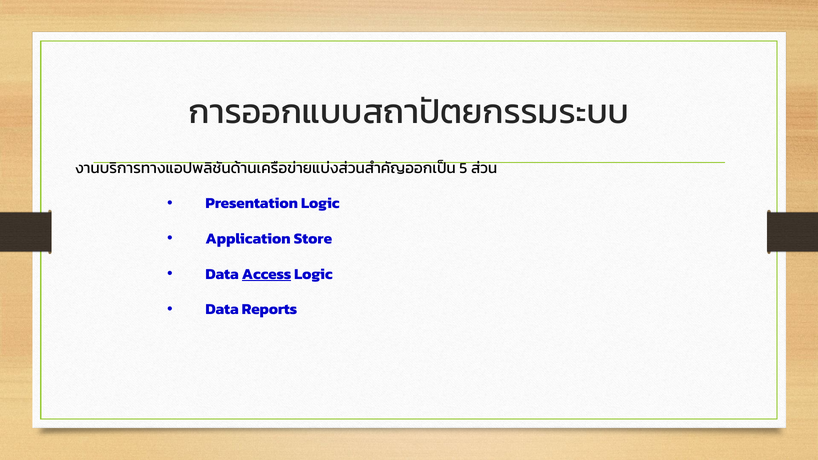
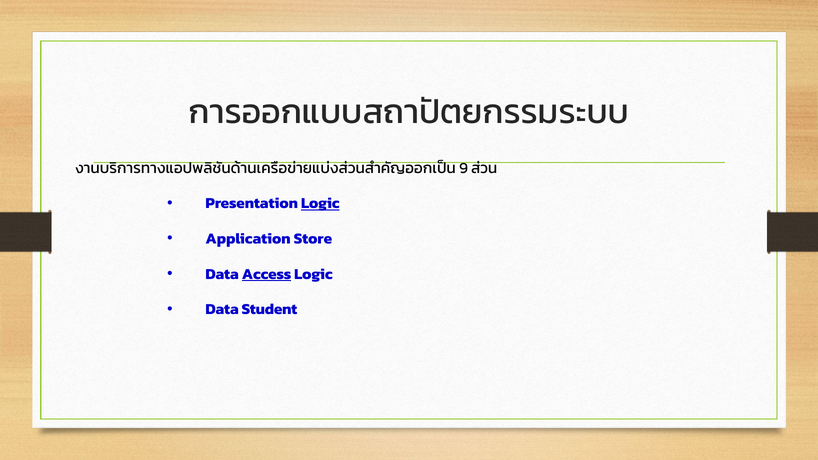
5: 5 -> 9 (464, 168)
Logic underline: none -> present (320, 203)
Reports: Reports -> Student (269, 309)
